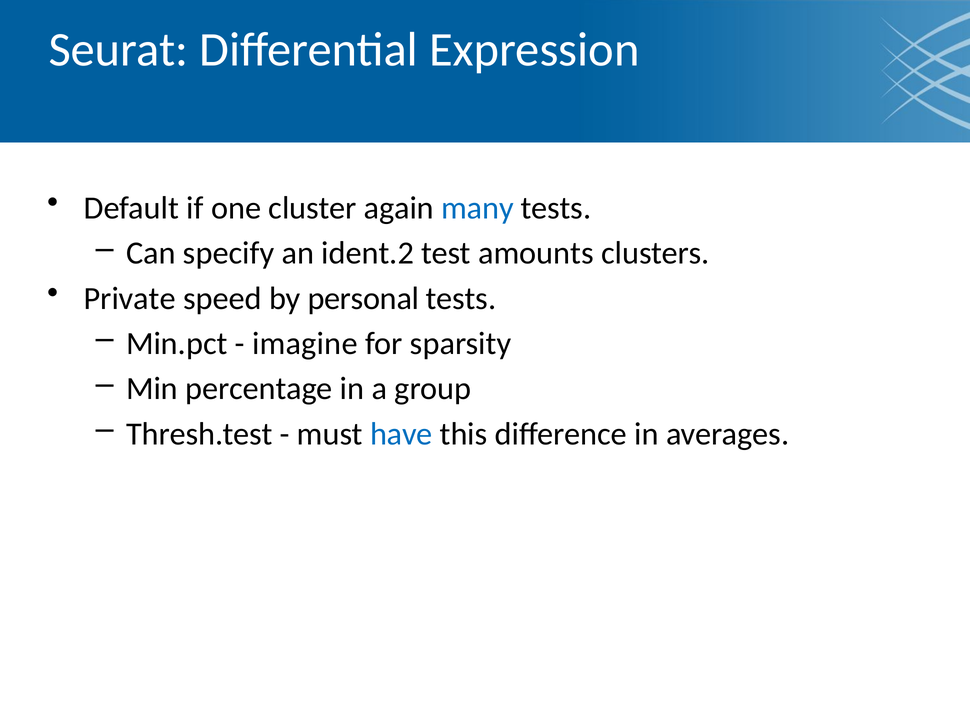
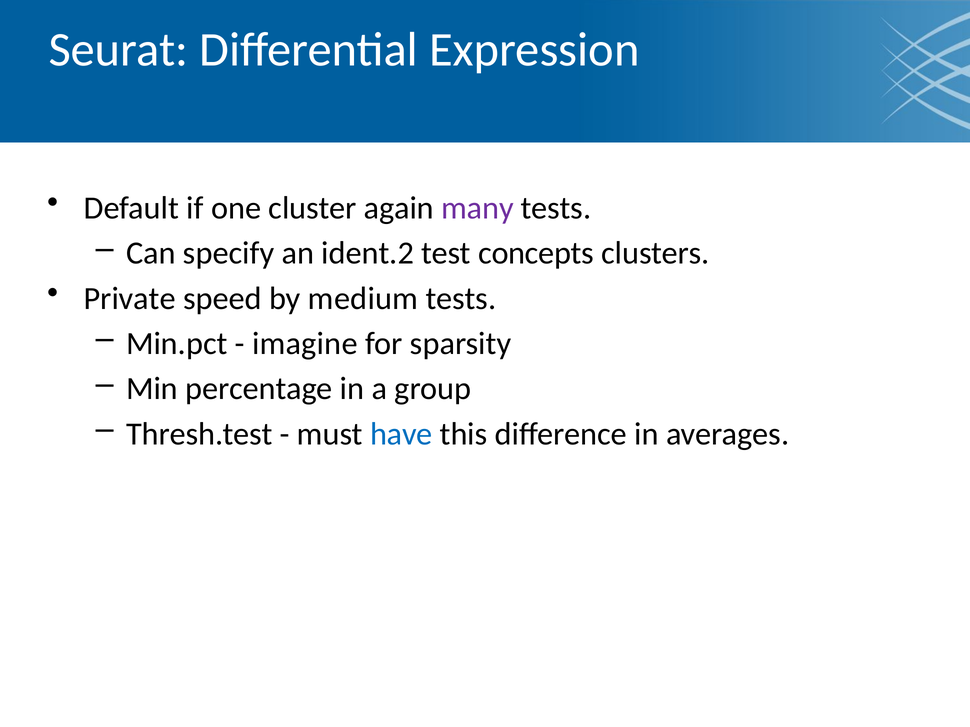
many colour: blue -> purple (477, 208)
amounts: amounts -> concepts (536, 253)
personal: personal -> medium (363, 299)
